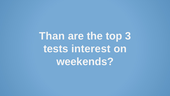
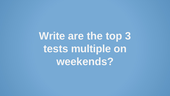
Than: Than -> Write (52, 36)
interest: interest -> multiple (91, 49)
